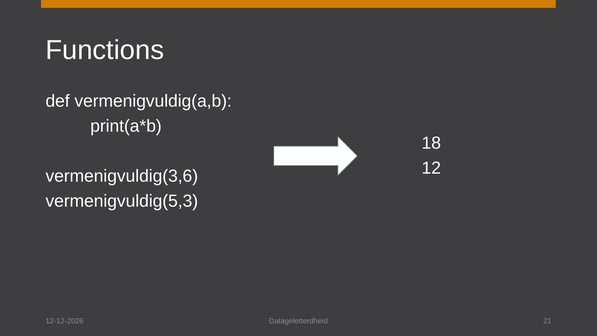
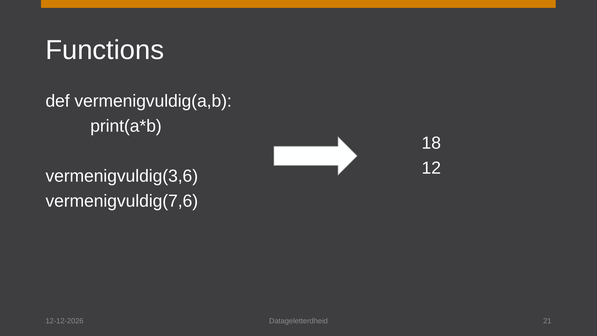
vermenigvuldig(5,3: vermenigvuldig(5,3 -> vermenigvuldig(7,6 (122, 201)
